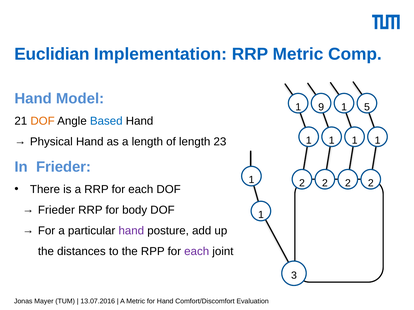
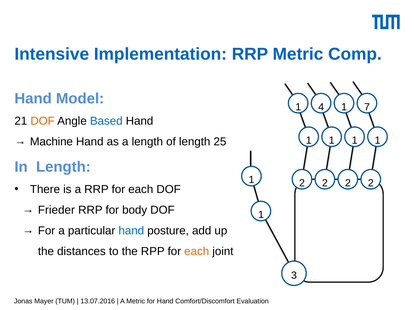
Euclidian: Euclidian -> Intensive (52, 54)
9: 9 -> 4 (321, 107)
5: 5 -> 7 (367, 107)
Physical: Physical -> Machine (51, 142)
23: 23 -> 25 (220, 142)
In Frieder: Frieder -> Length (63, 167)
hand colour: purple -> blue (131, 231)
each colour: purple -> orange (197, 252)
